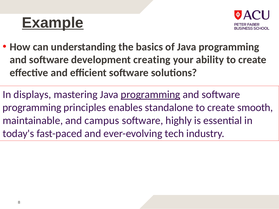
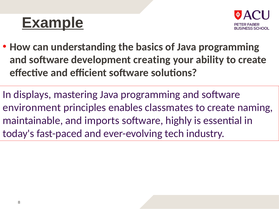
programming underline: present -> none (151, 95)
programming: programming -> environment (32, 108)
standalone: standalone -> classmates (169, 108)
smooth: smooth -> naming (255, 108)
campus: campus -> imports (102, 121)
